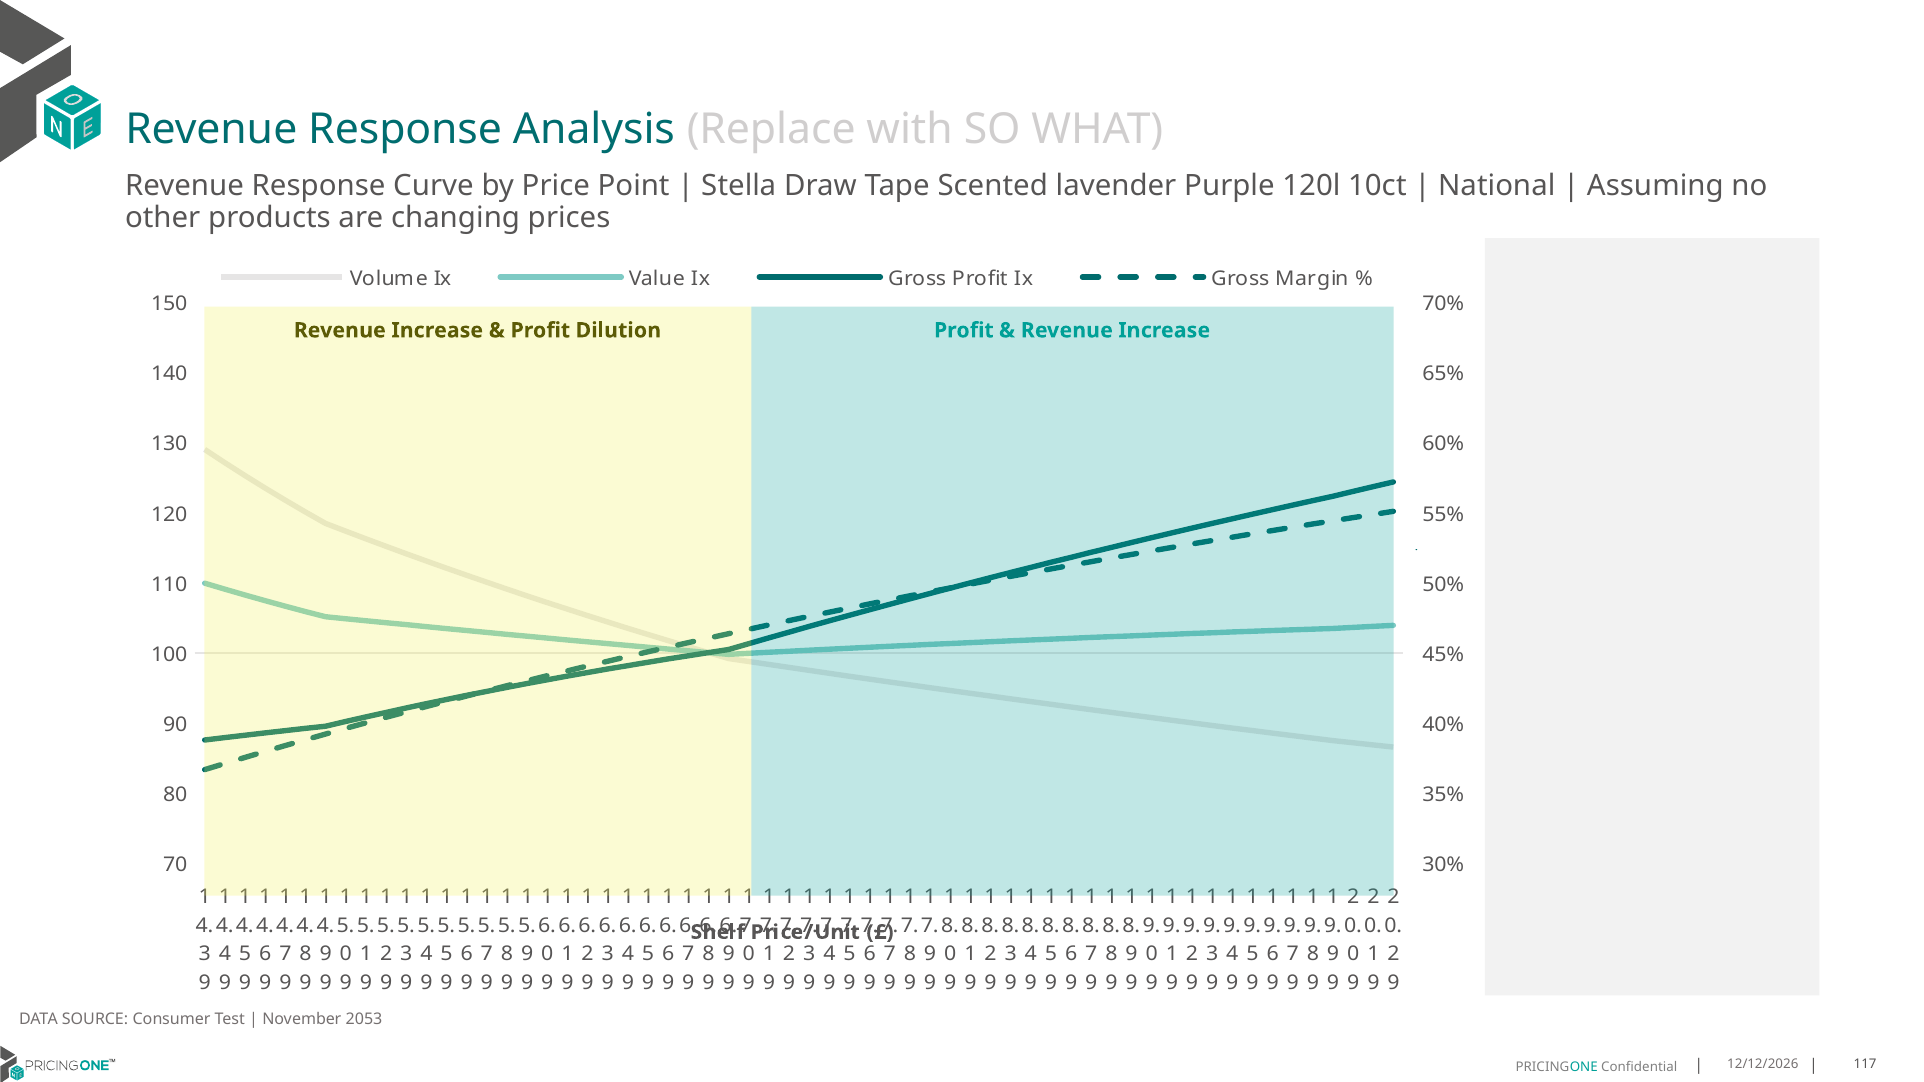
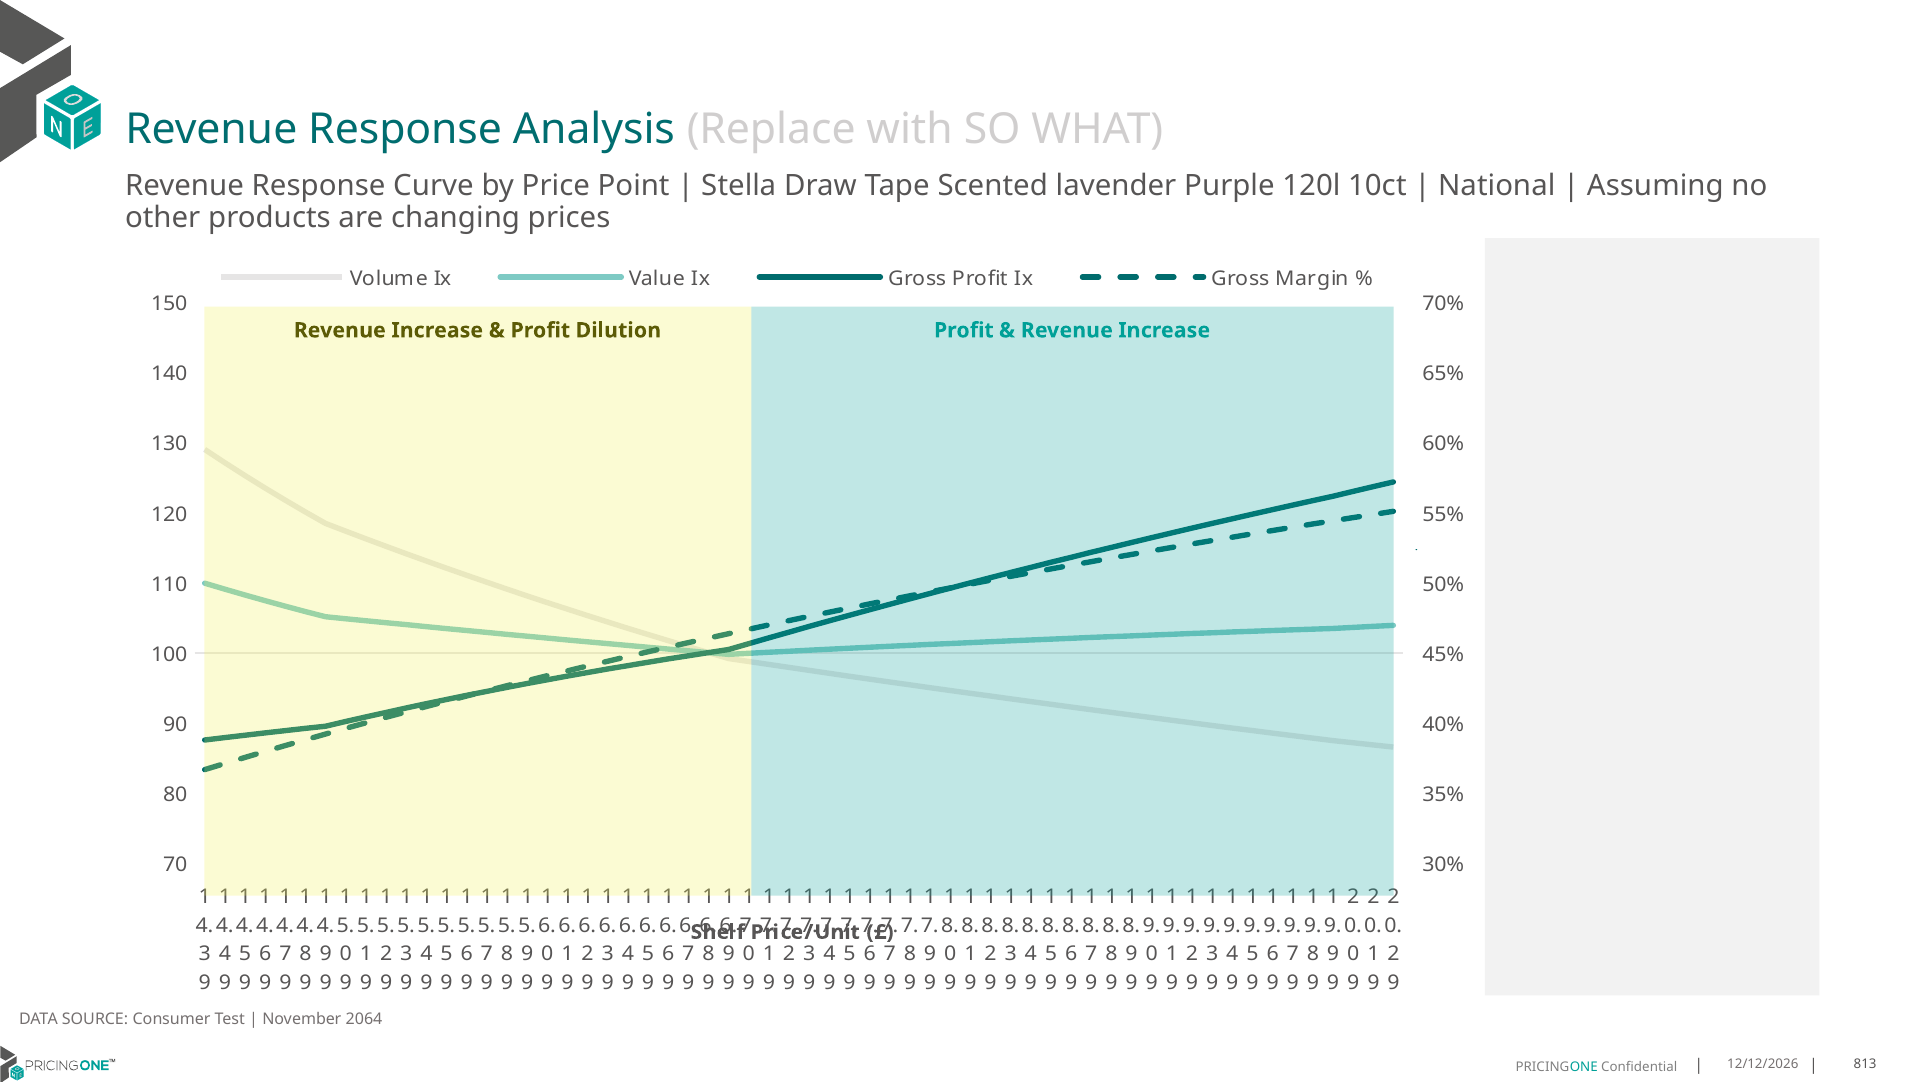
2053: 2053 -> 2064 (364, 1019)
117: 117 -> 813 (1865, 1064)
